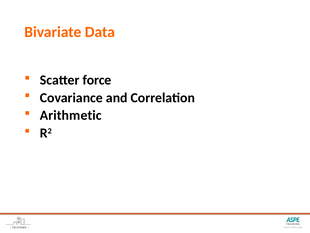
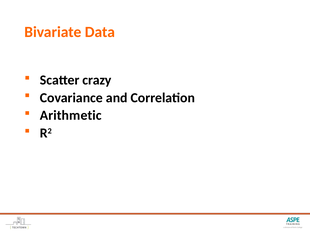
force: force -> crazy (97, 80)
